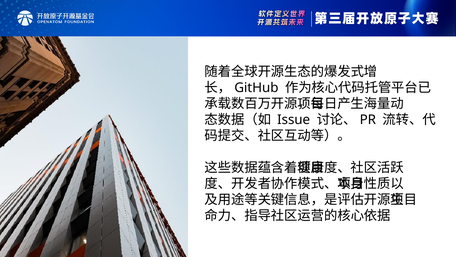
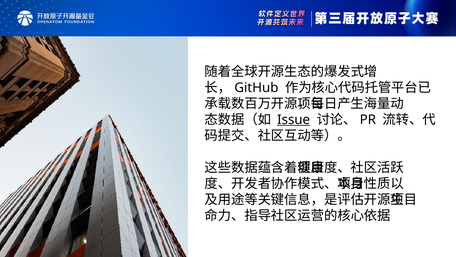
Issue underline: none -> present (294, 119)
